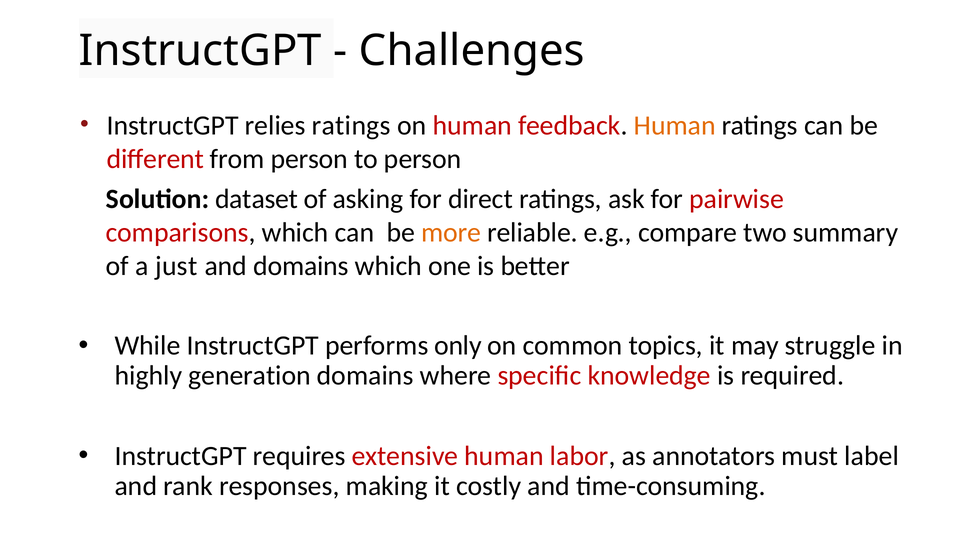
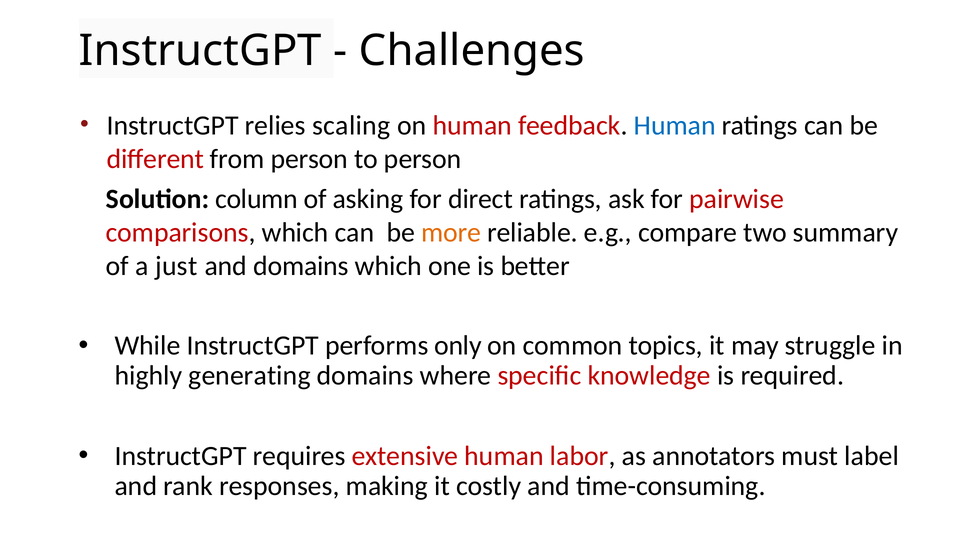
relies ratings: ratings -> scaling (351, 125)
Human colour: orange -> blue (675, 125)
dataset: dataset -> column (257, 199)
generation: generation -> generating (250, 376)
